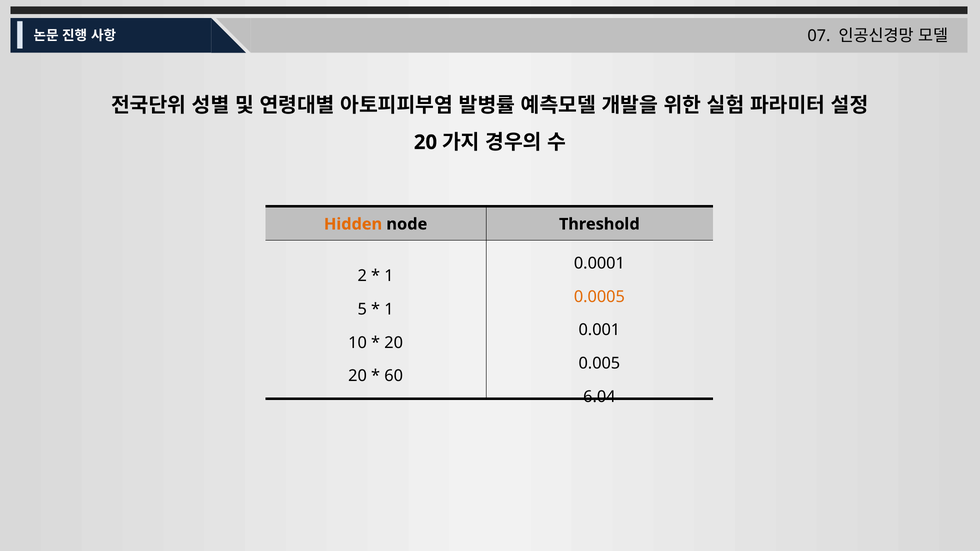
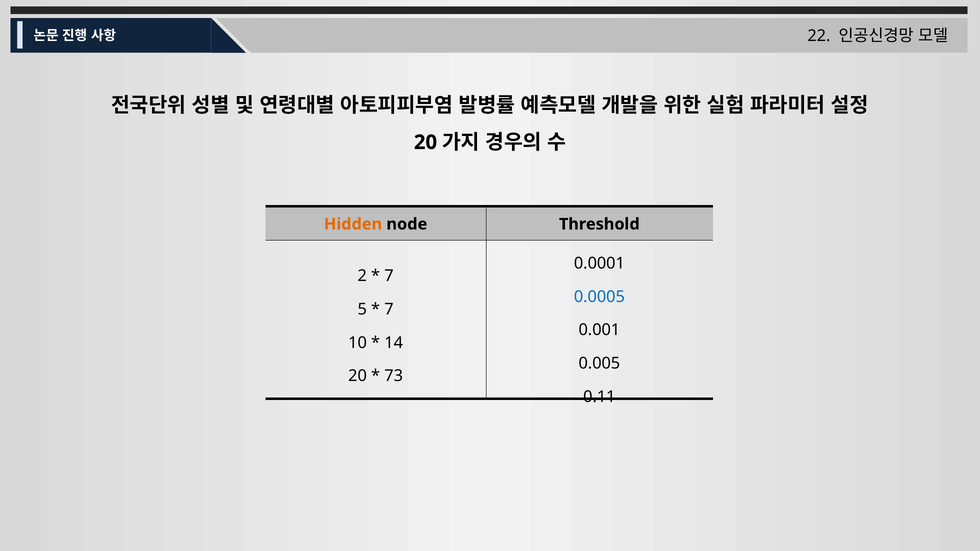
07: 07 -> 22 (819, 36)
1: 1 -> 7 (389, 276)
0.0005 colour: orange -> blue (599, 297)
1: 1 -> 7 (389, 310)
20: 20 -> 14 (394, 343)
60: 60 -> 73 (394, 376)
6.04: 6.04 -> 0.11 (599, 397)
